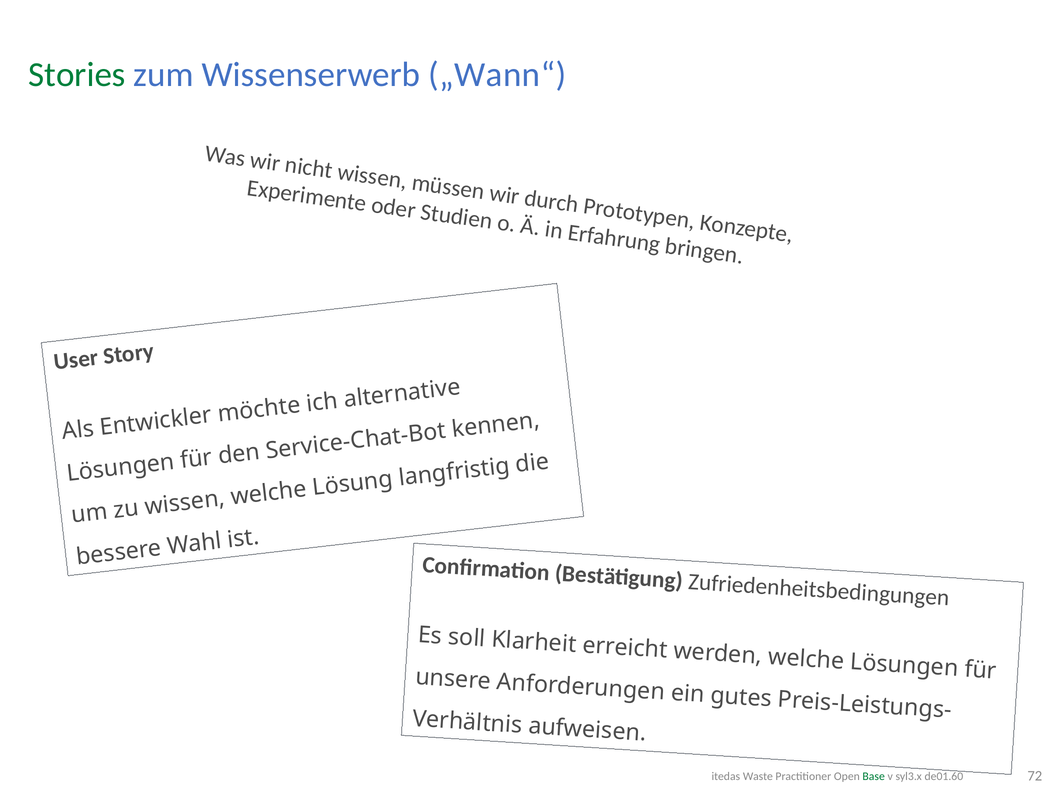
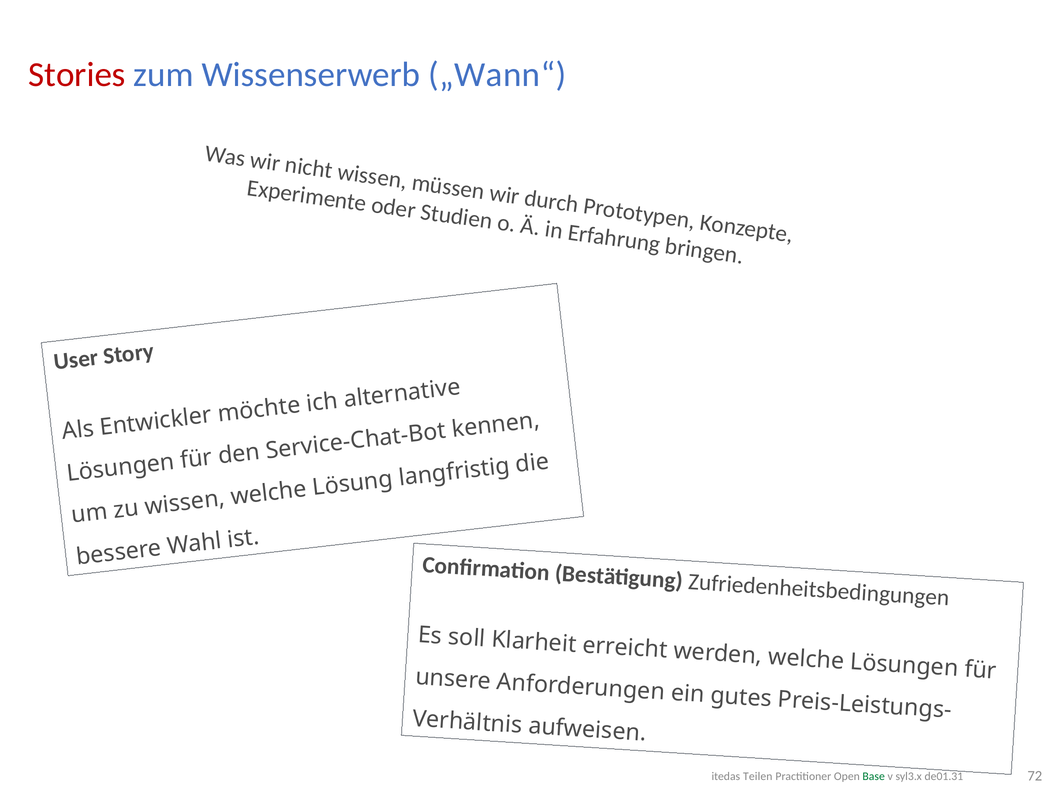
Stories colour: green -> red (77, 75)
Waste: Waste -> Teilen (758, 776)
de01.60: de01.60 -> de01.31 (944, 776)
